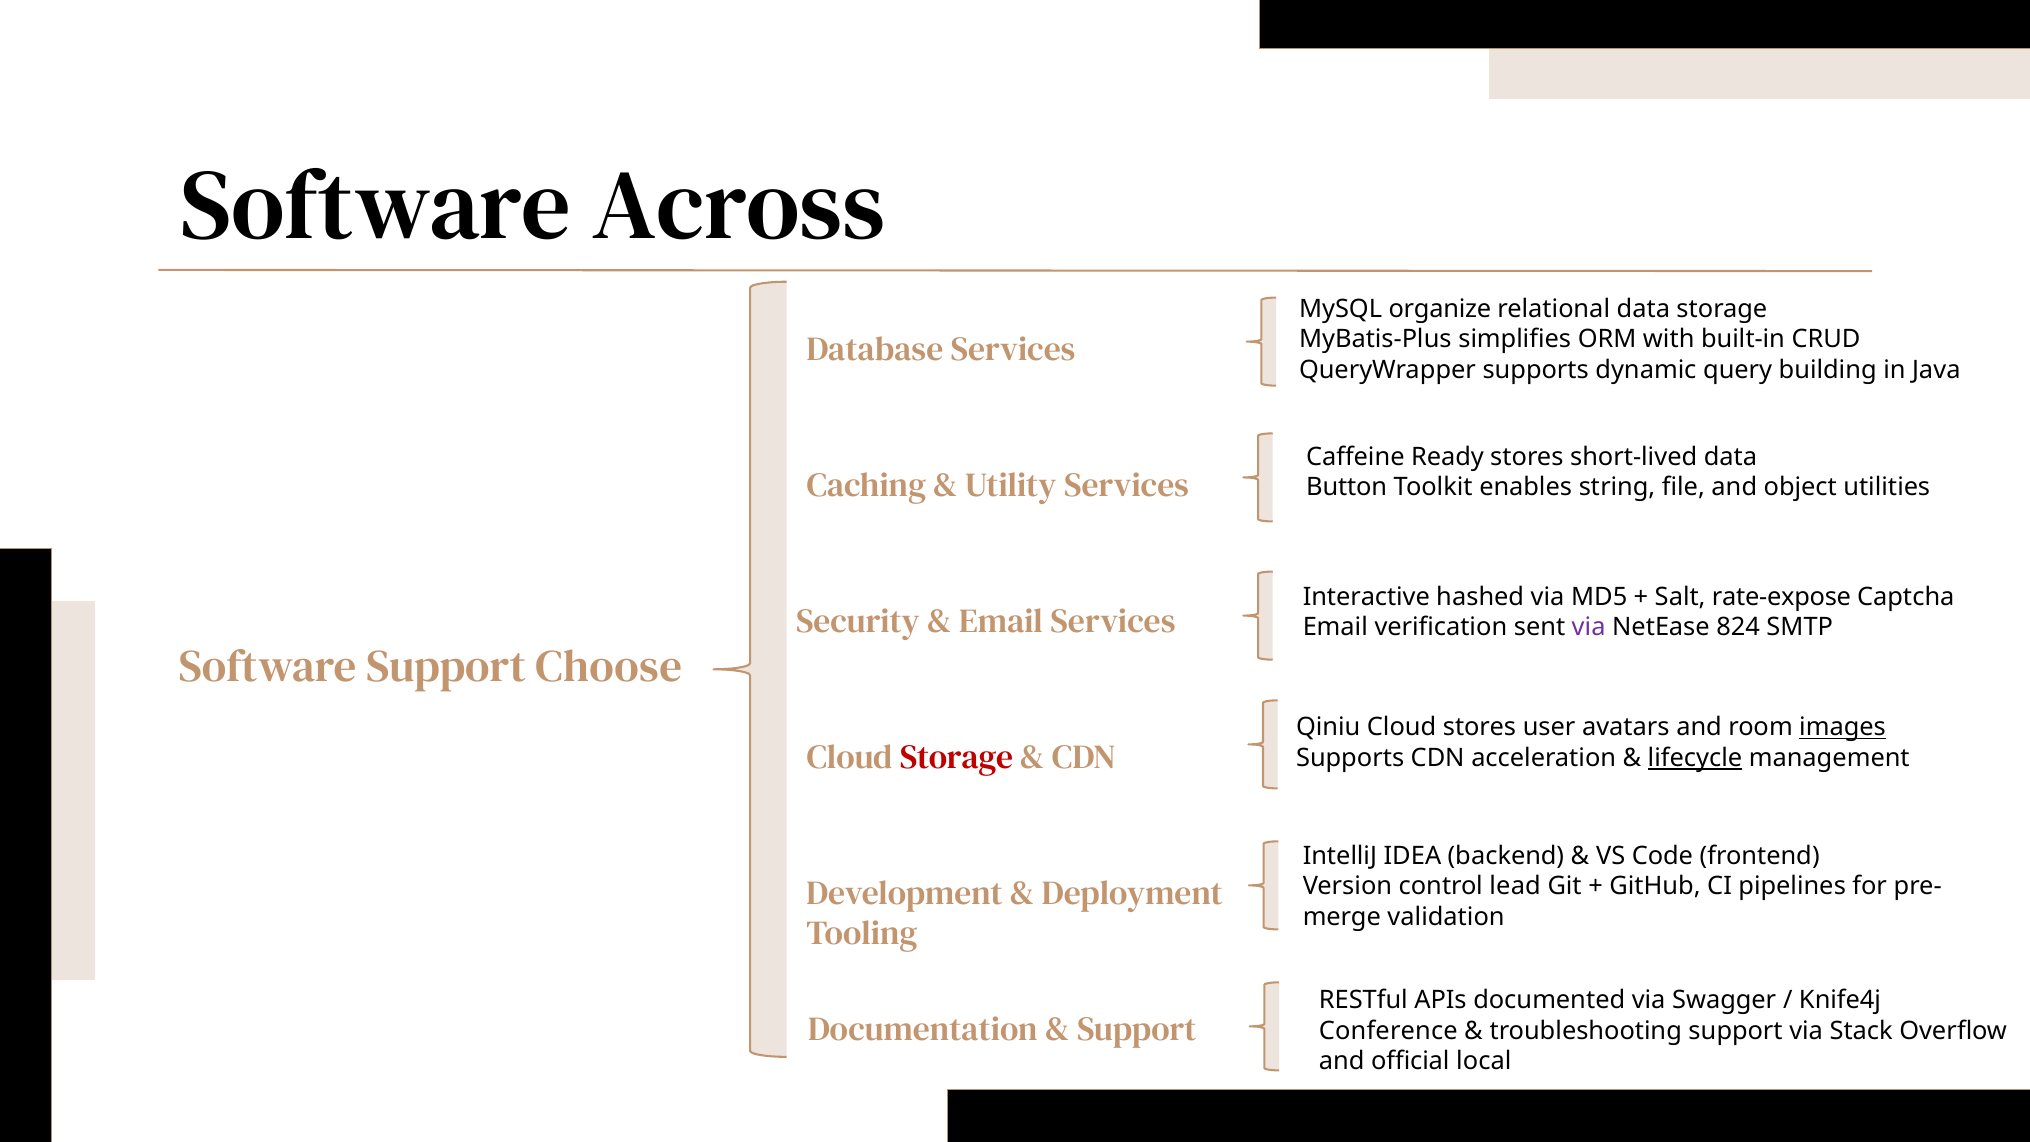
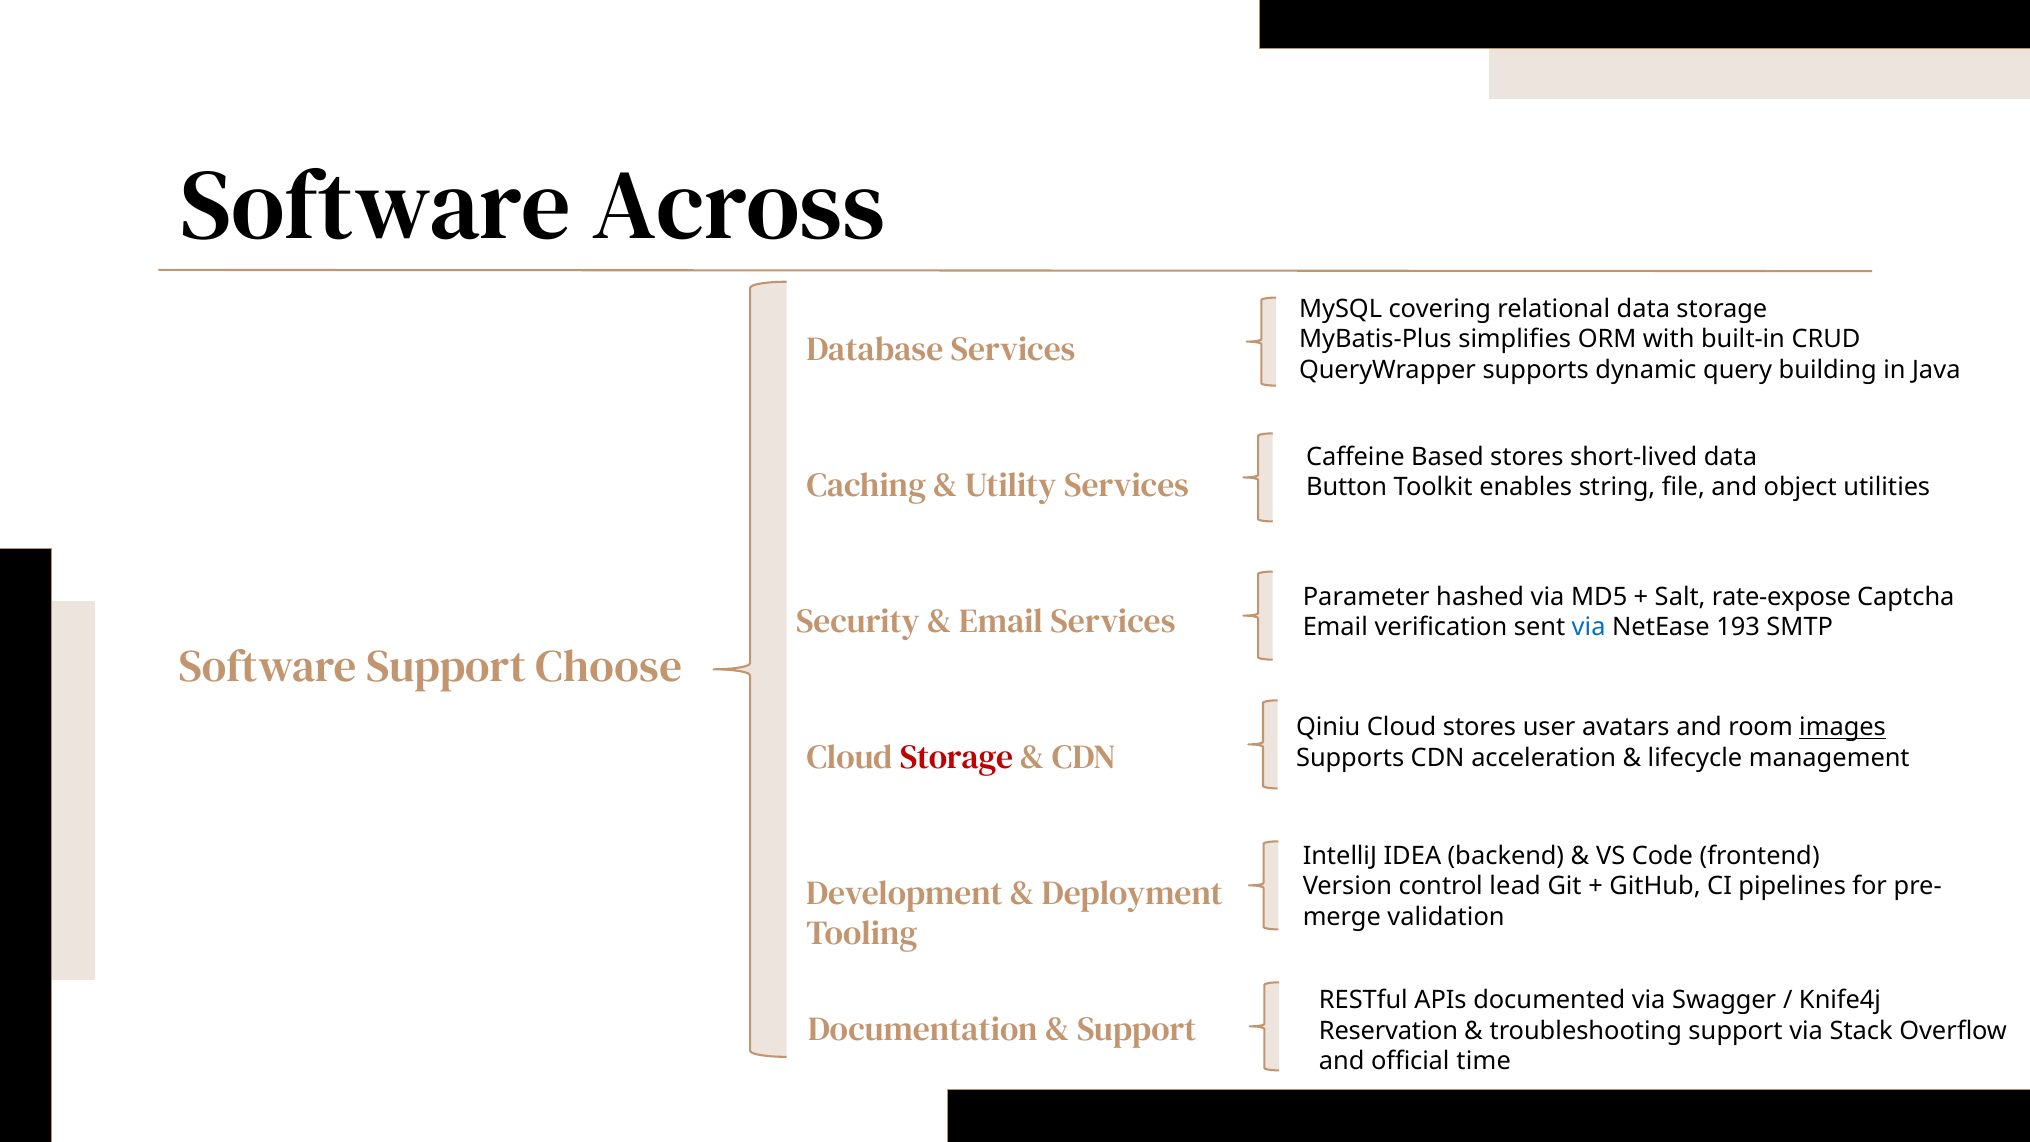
organize: organize -> covering (1440, 309)
Ready: Ready -> Based (1448, 457)
Interactive: Interactive -> Parameter (1366, 597)
via colour: purple -> blue (1589, 627)
824: 824 -> 193 (1738, 627)
lifecycle underline: present -> none (1695, 758)
Conference: Conference -> Reservation (1389, 1031)
local: local -> time (1484, 1061)
